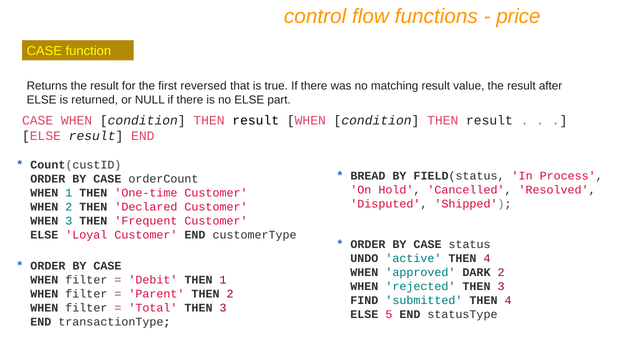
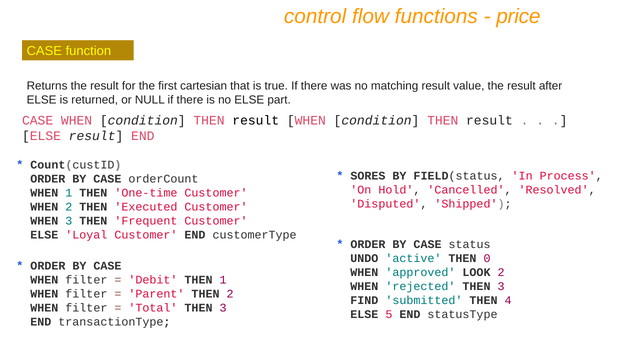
reversed: reversed -> cartesian (204, 86)
BREAD: BREAD -> SORES (368, 176)
Declared: Declared -> Executed (146, 207)
active THEN 4: 4 -> 0 (487, 259)
DARK: DARK -> LOOK (476, 273)
